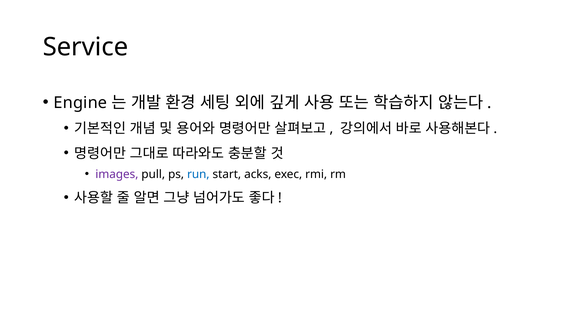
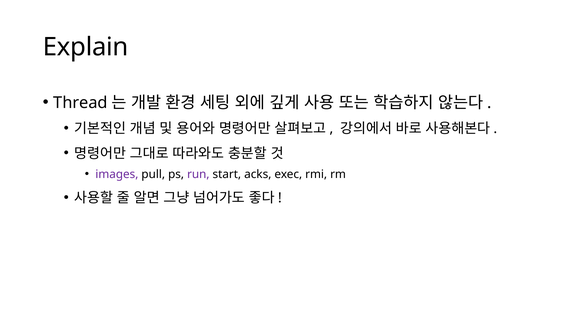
Service: Service -> Explain (86, 47)
Engine: Engine -> Thread (80, 103)
run colour: blue -> purple (198, 175)
